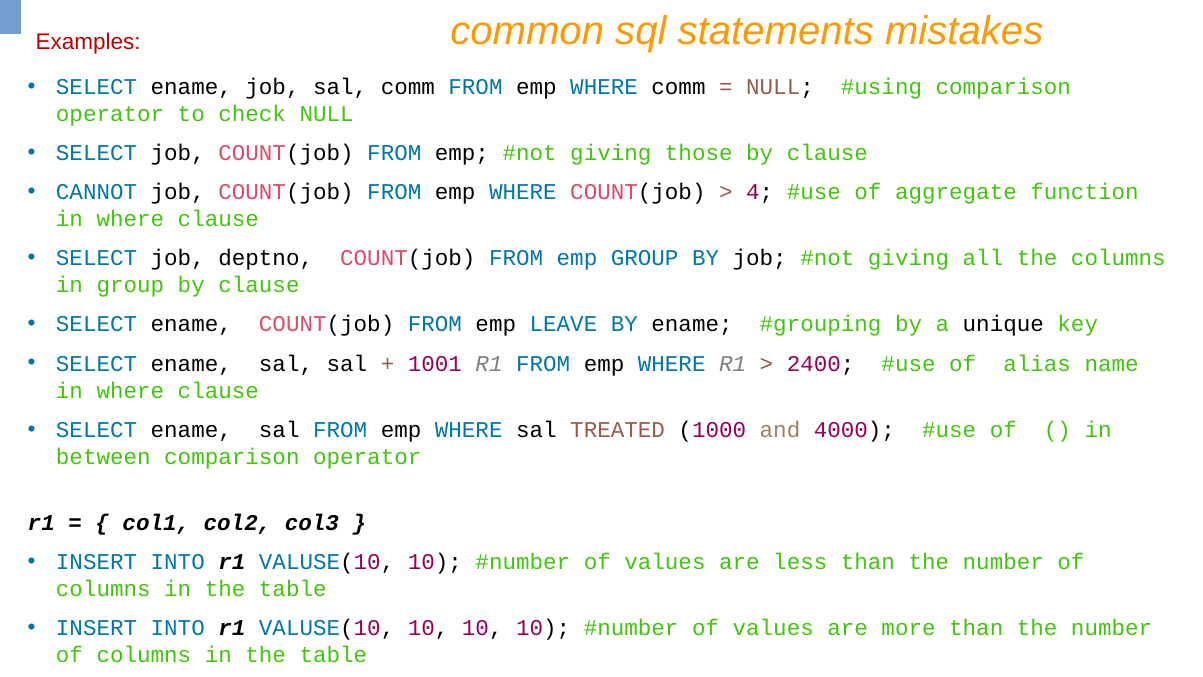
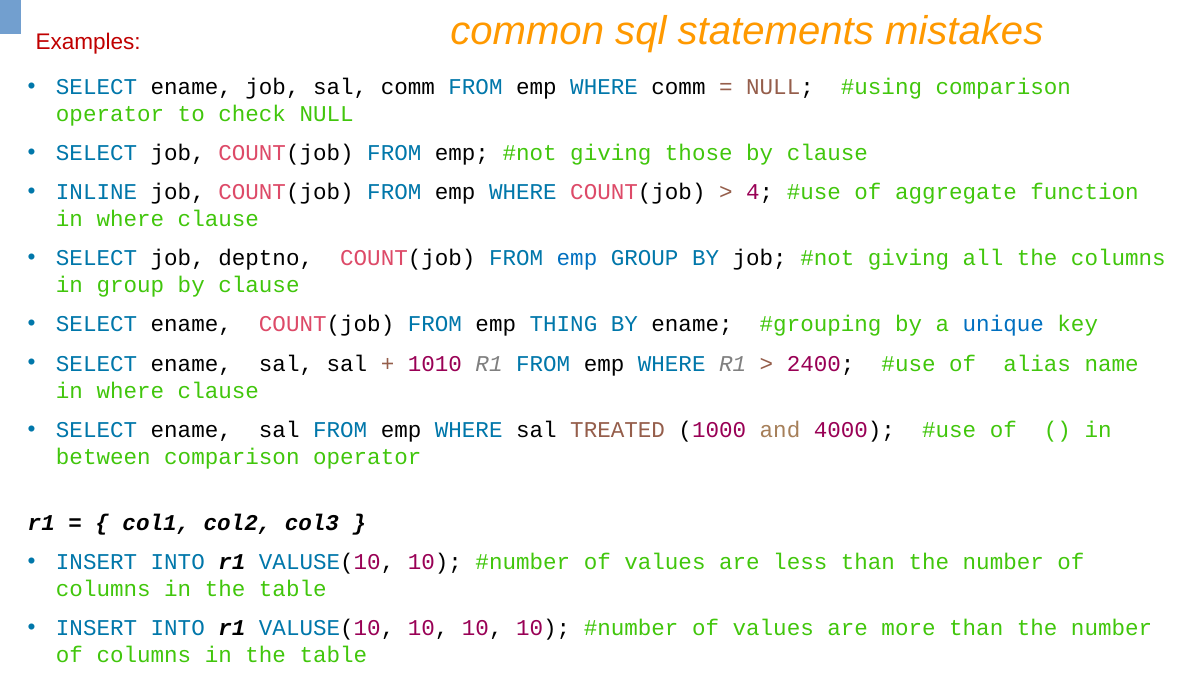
CANNOT: CANNOT -> INLINE (97, 192)
LEAVE: LEAVE -> THING (563, 324)
unique colour: black -> blue (1003, 324)
1001: 1001 -> 1010 (435, 363)
